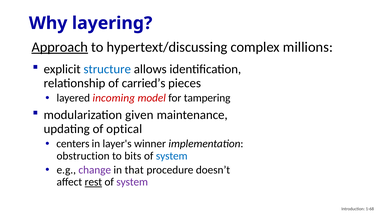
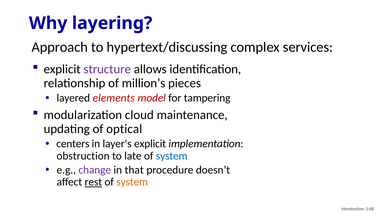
Approach underline: present -> none (60, 47)
millions: millions -> services (308, 47)
structure colour: blue -> purple (107, 69)
carried’s: carried’s -> million’s (144, 83)
incoming: incoming -> elements (114, 98)
given: given -> cloud (139, 115)
layer's winner: winner -> explicit (150, 144)
bits: bits -> late (133, 156)
system colour: purple -> orange (132, 182)
